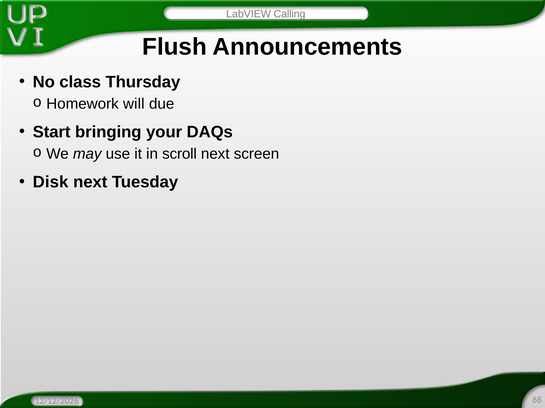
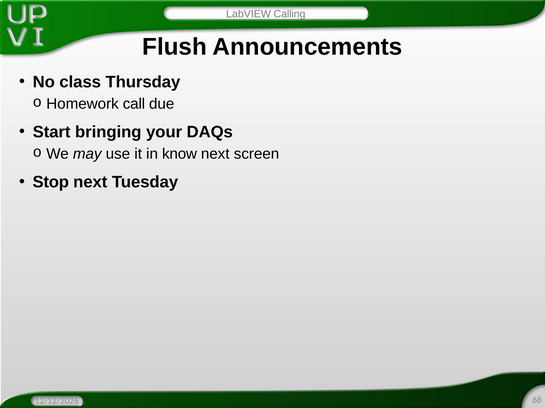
will: will -> call (134, 104)
scroll: scroll -> know (180, 154)
Disk: Disk -> Stop (51, 183)
